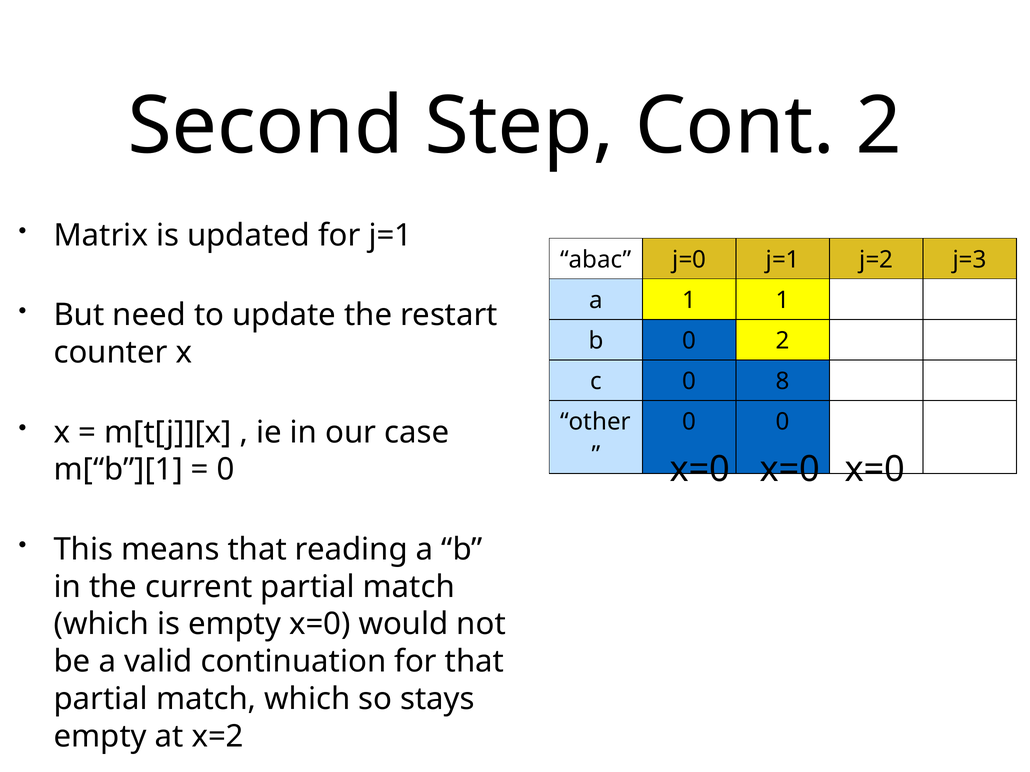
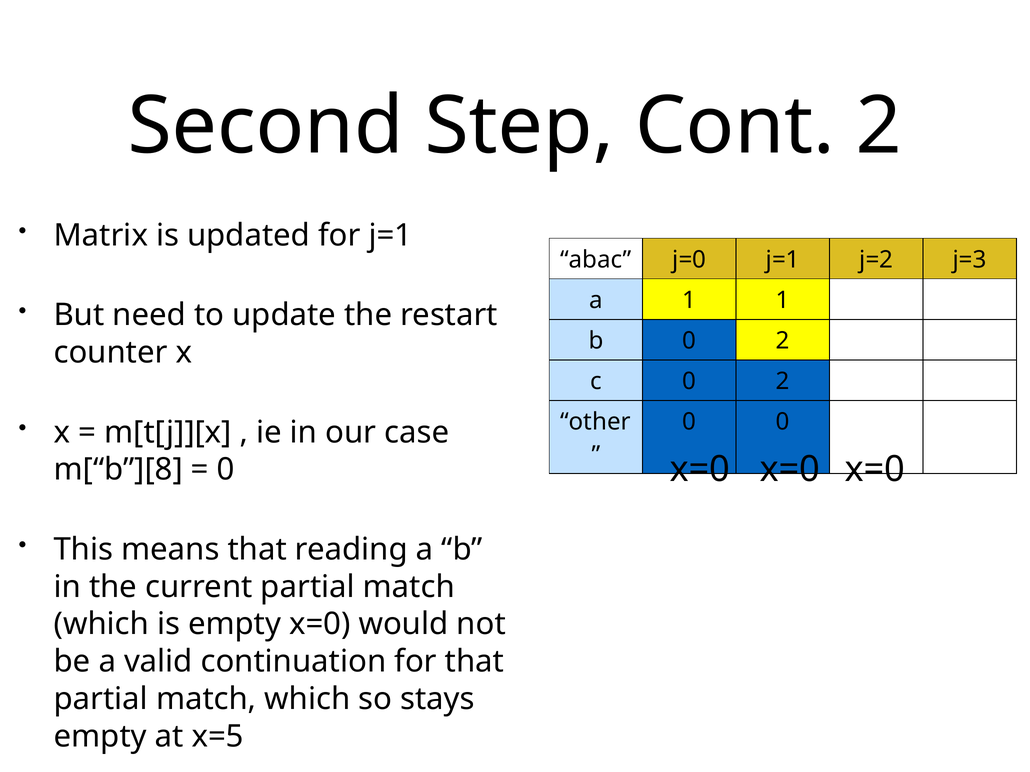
c 0 8: 8 -> 2 (783, 382)
m[“b”][1: m[“b”][1 -> m[“b”][8 (118, 470)
x=2: x=2 -> x=5 (218, 737)
